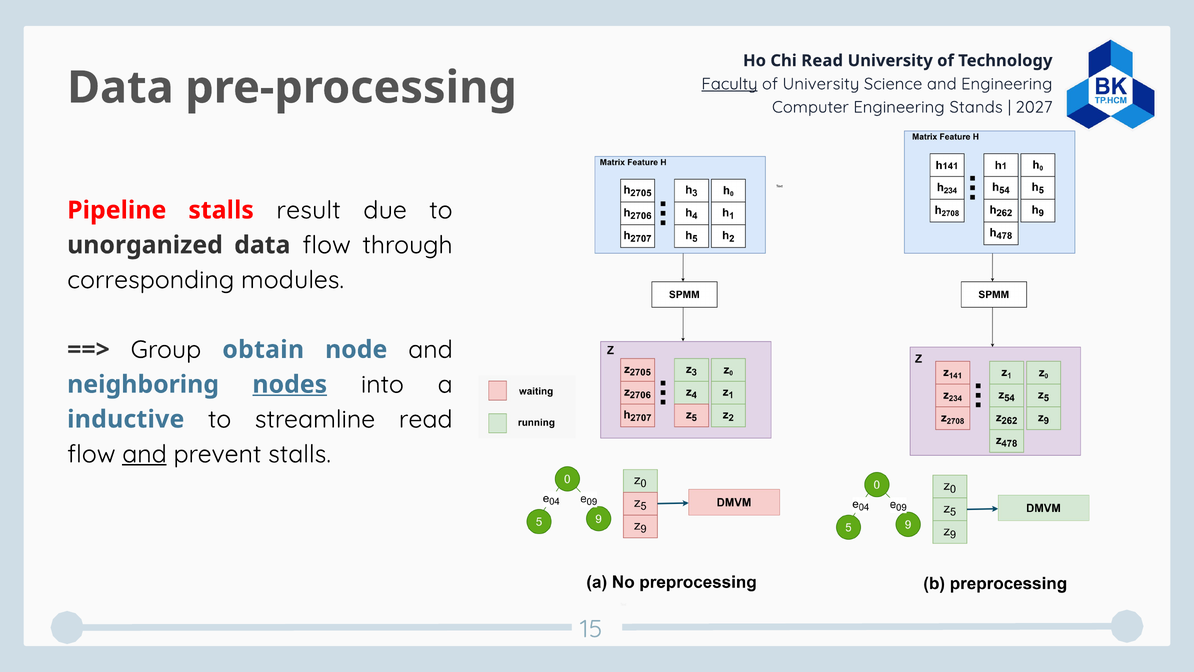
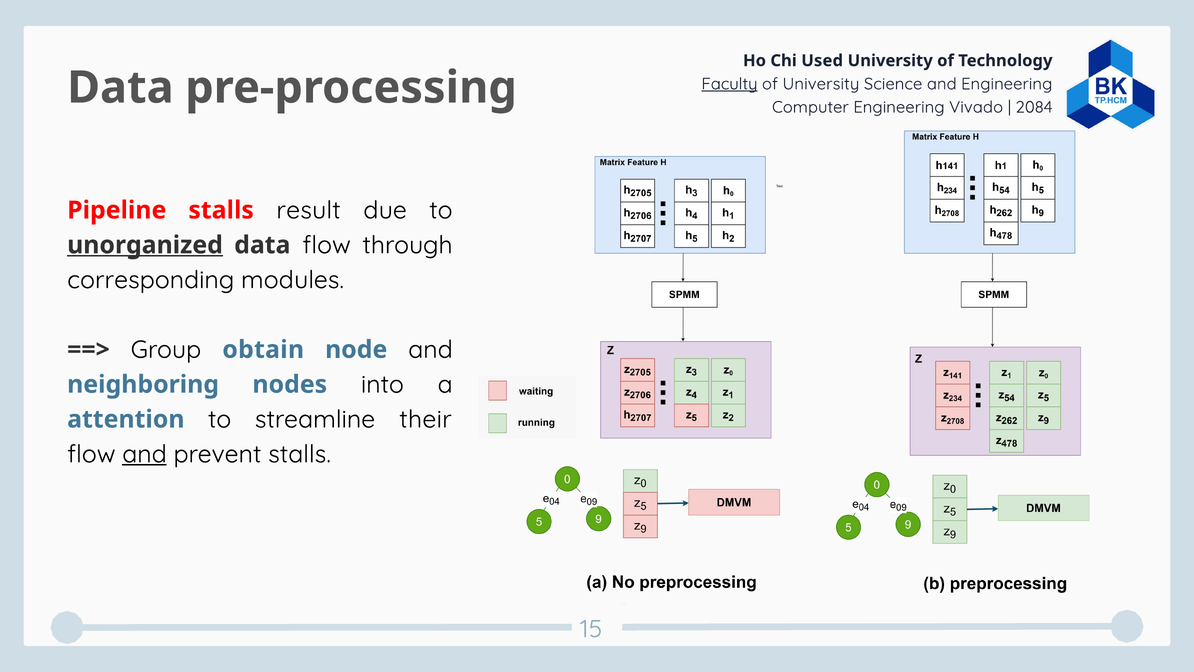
Chi Read: Read -> Used (822, 61)
Stands: Stands -> Vivado (976, 107)
2027: 2027 -> 2084 (1034, 107)
unorganized underline: none -> present (145, 245)
nodes underline: present -> none (290, 384)
inductive: inductive -> attention (126, 419)
streamline read: read -> their (426, 419)
